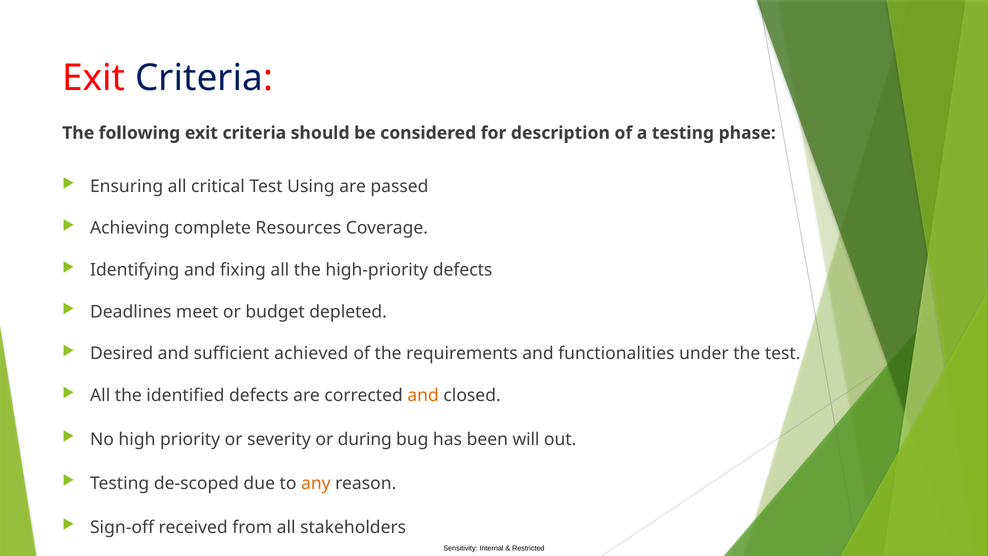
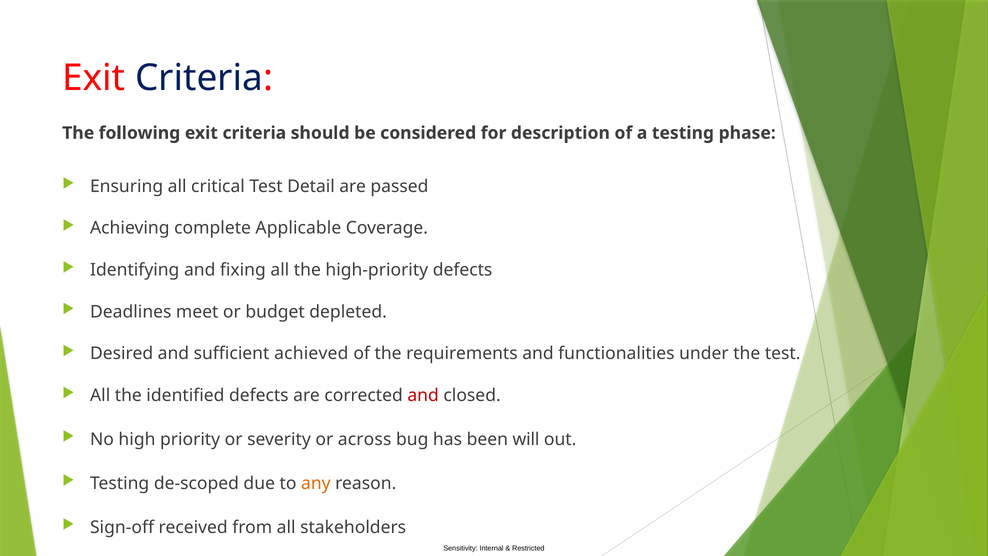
Using: Using -> Detail (311, 186)
Resources: Resources -> Applicable (298, 228)
and colour: orange -> red (423, 395)
during: during -> across (365, 439)
